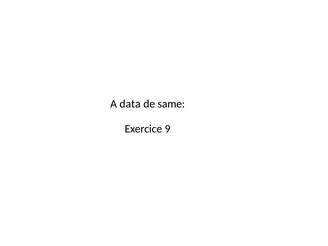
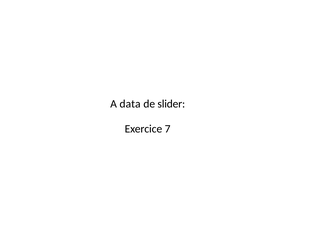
same: same -> slider (171, 104)
9: 9 -> 7 (168, 129)
